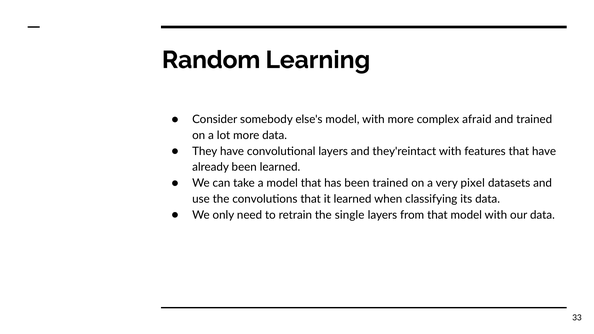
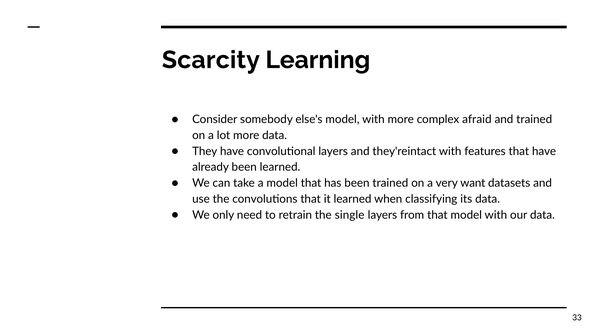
Random: Random -> Scarcity (211, 60)
pixel: pixel -> want (473, 183)
